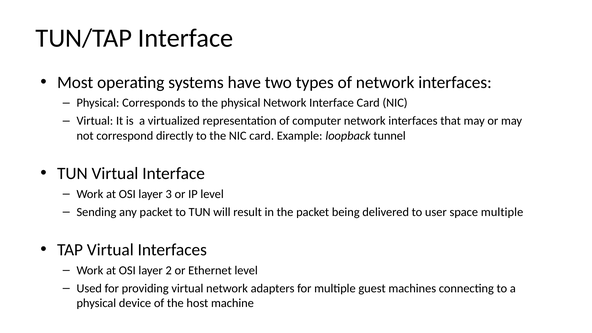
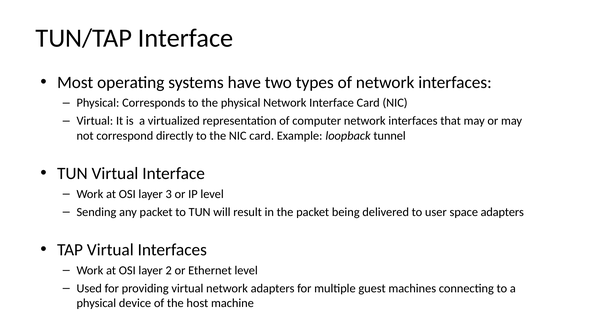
space multiple: multiple -> adapters (502, 212)
